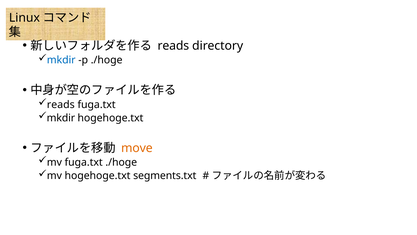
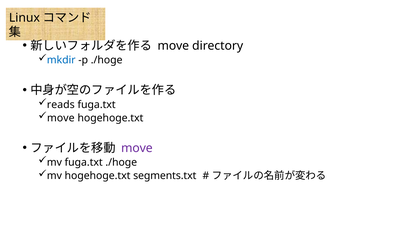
reads: reads -> move (173, 46)
mkdir: mkdir -> move (61, 118)
move colour: orange -> purple (137, 148)
